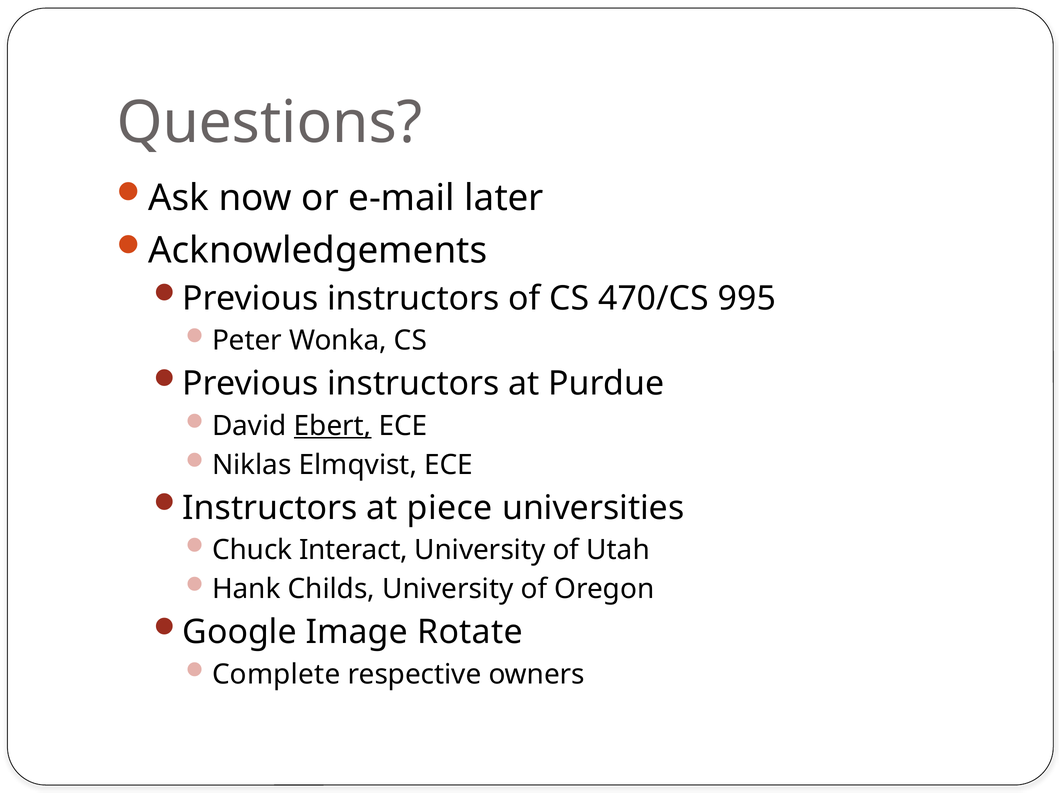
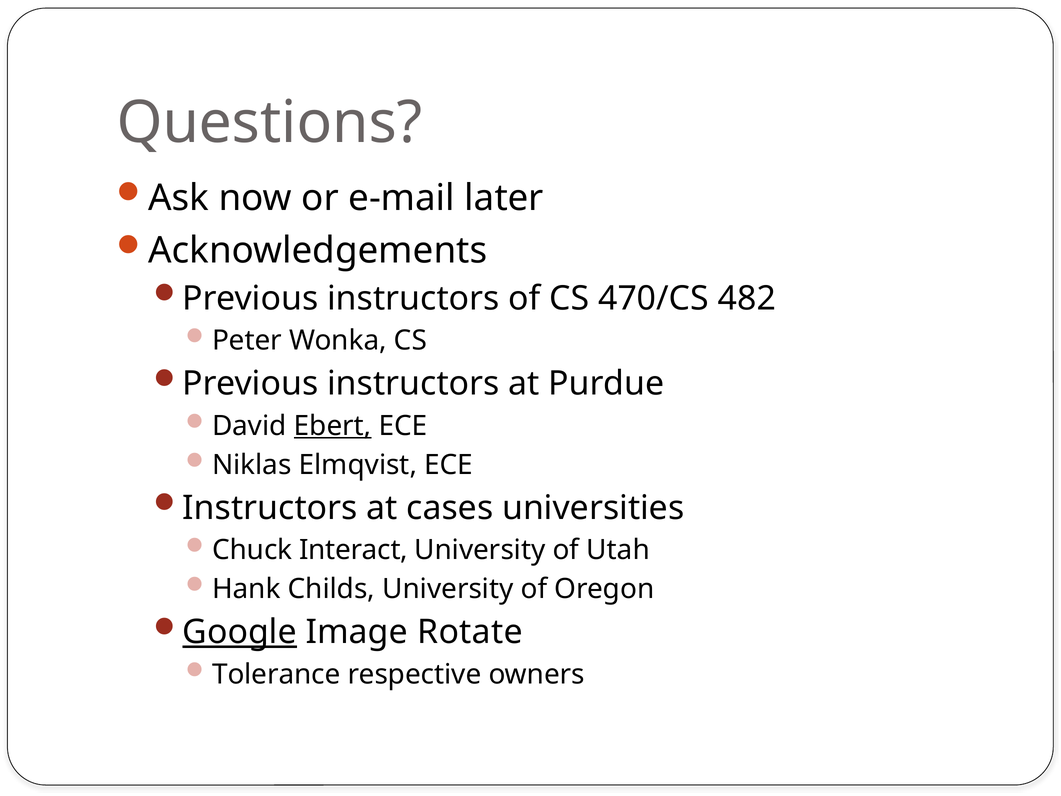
995: 995 -> 482 (747, 298)
piece: piece -> cases (450, 508)
Google underline: none -> present (240, 632)
Complete: Complete -> Tolerance (276, 674)
